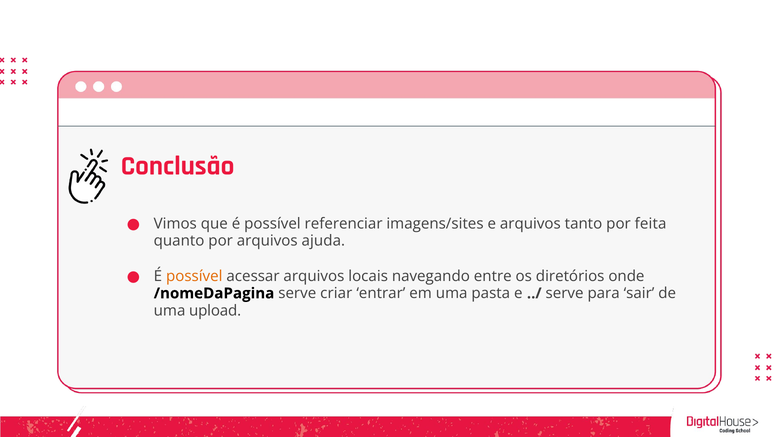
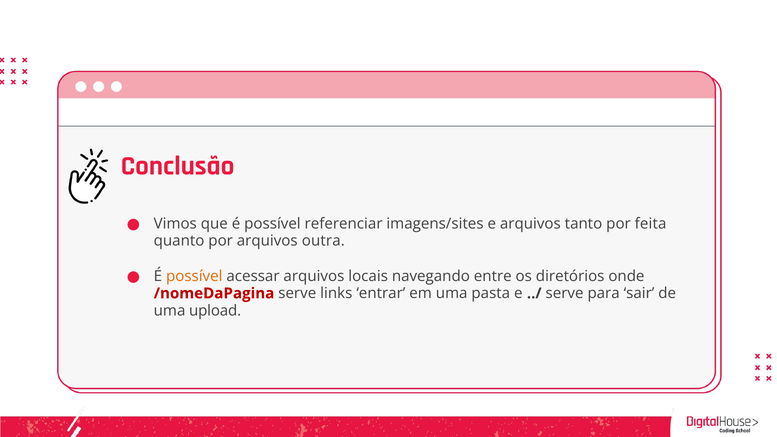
ajuda: ajuda -> outra (323, 241)
/nomeDaPagina colour: black -> red (214, 293)
criar: criar -> links (336, 293)
